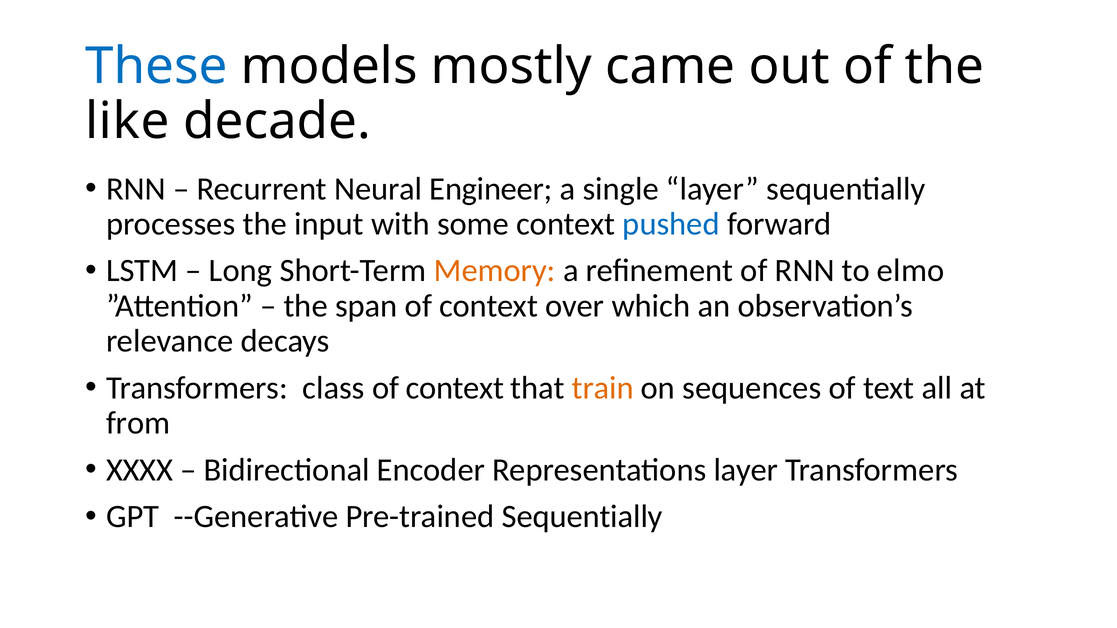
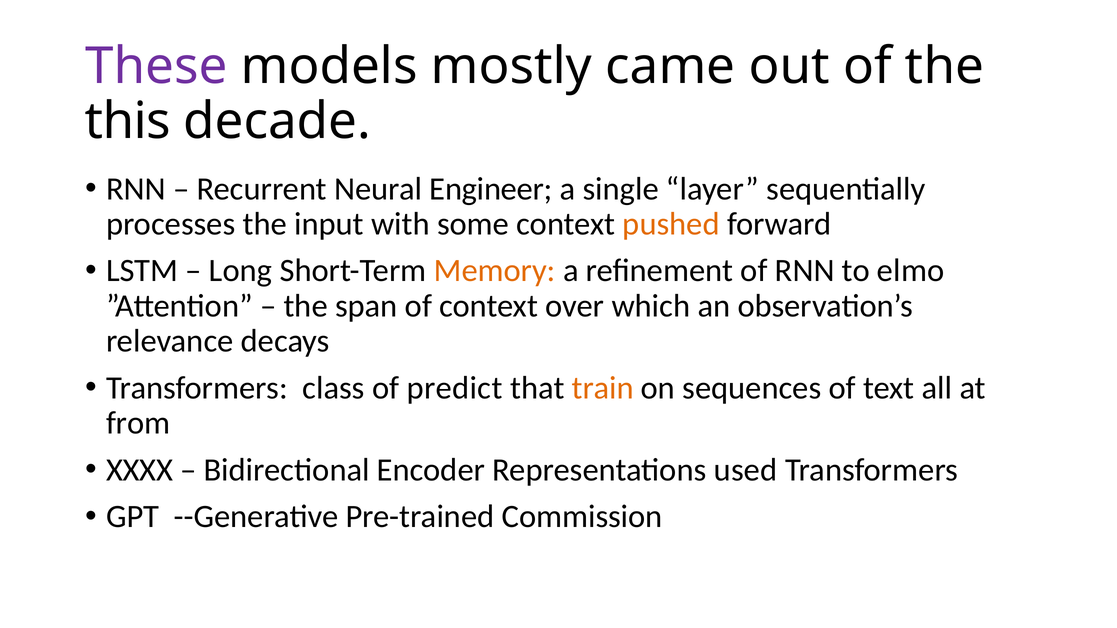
These colour: blue -> purple (156, 66)
like: like -> this (128, 121)
pushed colour: blue -> orange (671, 224)
class of context: context -> predict (455, 388)
Representations layer: layer -> used (746, 470)
Pre-trained Sequentially: Sequentially -> Commission (582, 517)
